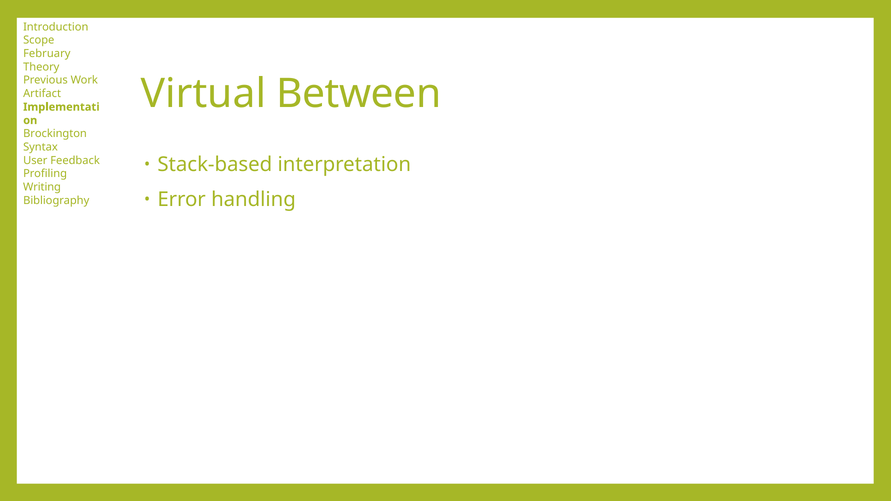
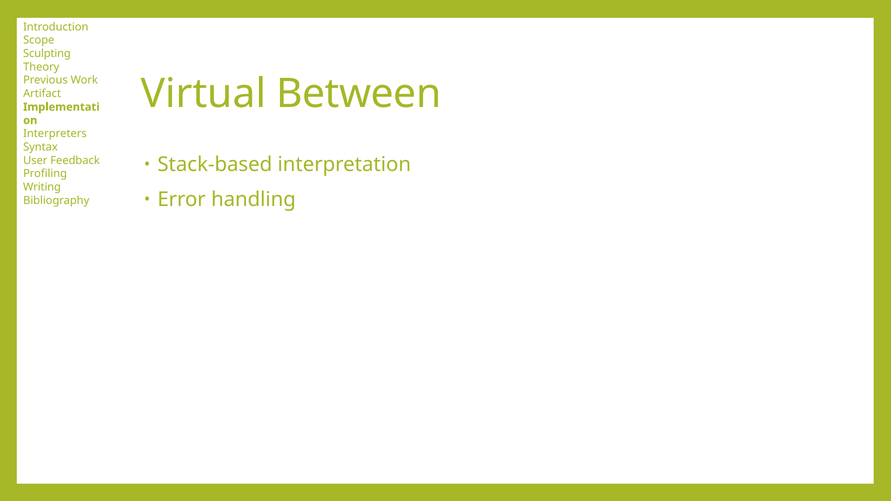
February: February -> Sculpting (47, 54)
Brockington: Brockington -> Interpreters (55, 134)
